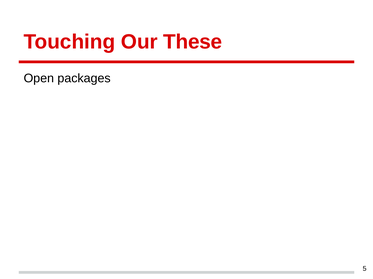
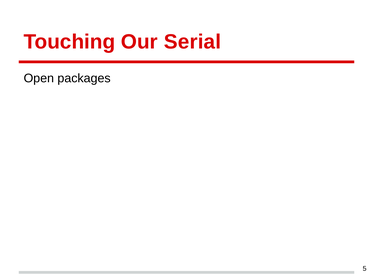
These: These -> Serial (192, 42)
